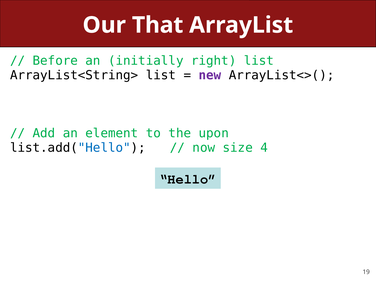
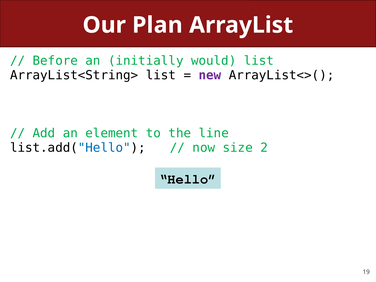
That: That -> Plan (157, 25)
right: right -> would (214, 61)
upon: upon -> line (214, 133)
4: 4 -> 2 (264, 148)
